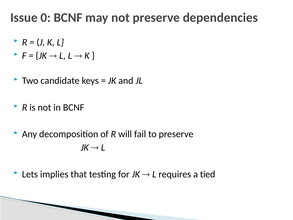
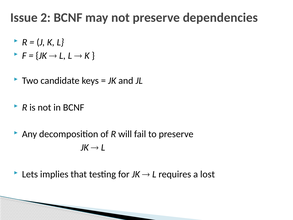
0: 0 -> 2 (46, 18)
tied: tied -> lost (208, 174)
